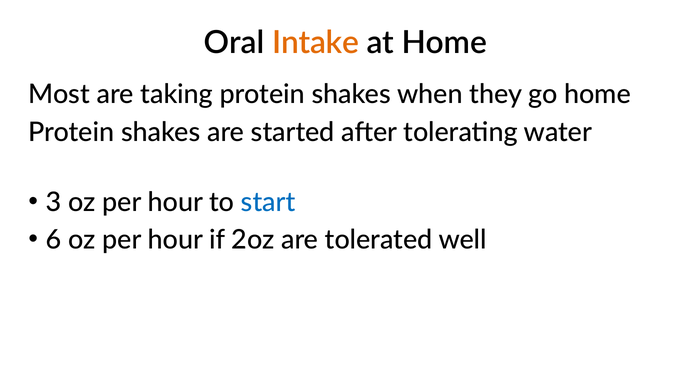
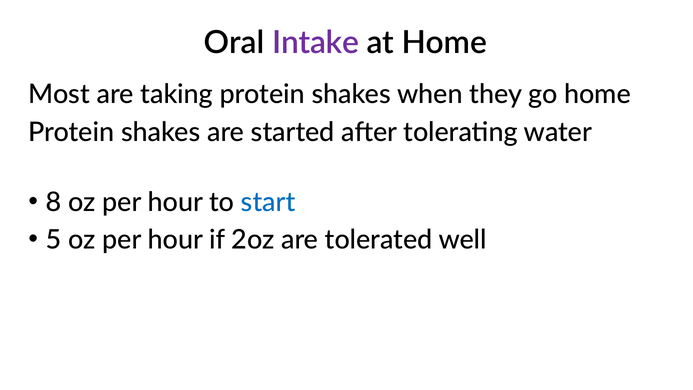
Intake colour: orange -> purple (316, 43)
3: 3 -> 8 (54, 202)
6: 6 -> 5 (54, 240)
